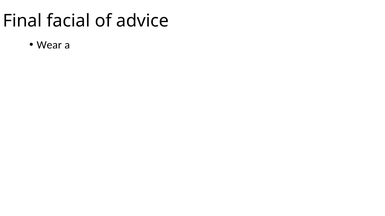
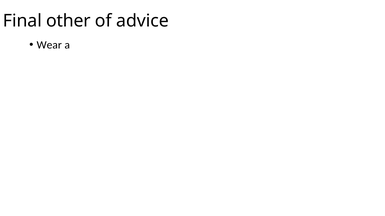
facial: facial -> other (68, 21)
